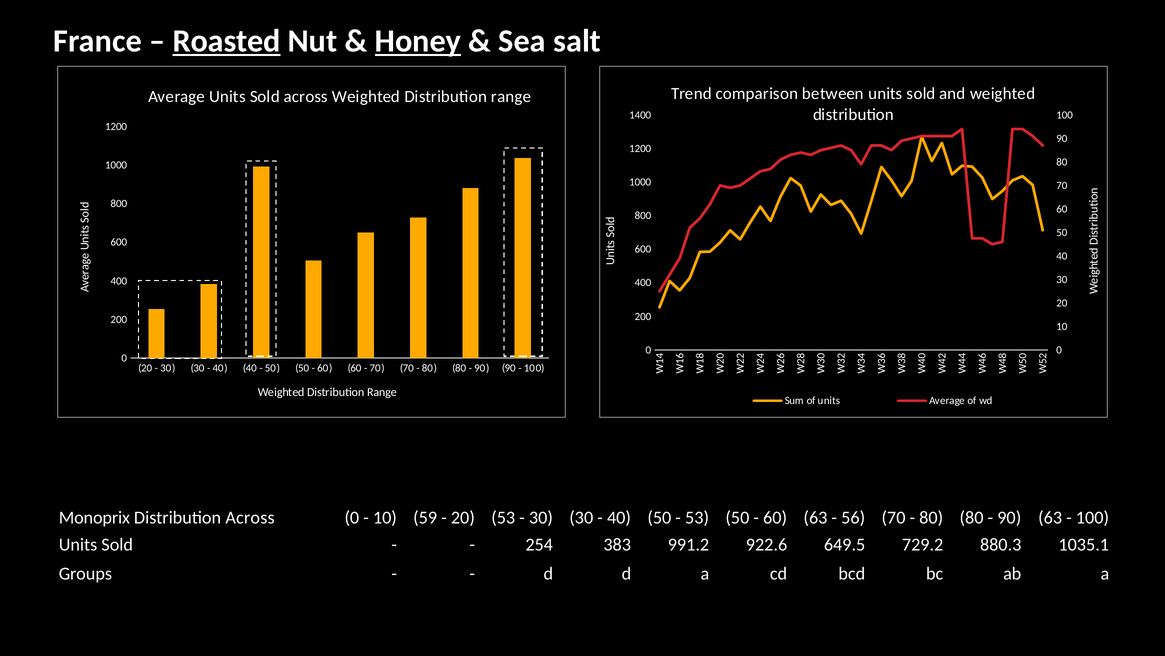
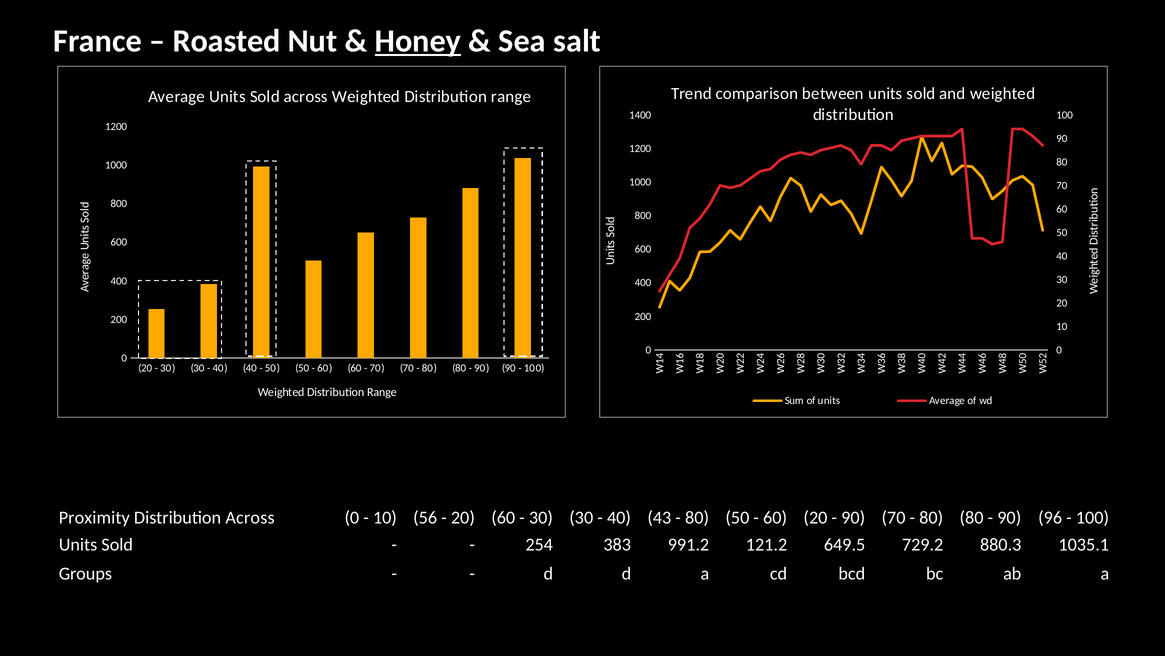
Roasted underline: present -> none (227, 41)
Monoprix: Monoprix -> Proximity (94, 517)
59: 59 -> 56 (425, 517)
20 53: 53 -> 60 (503, 517)
50: 50 -> 43 (659, 517)
53: 53 -> 80 (697, 517)
60 63: 63 -> 20 (815, 517)
56: 56 -> 90 (853, 517)
90 63: 63 -> 96 (1050, 517)
922.6: 922.6 -> 121.2 (767, 544)
